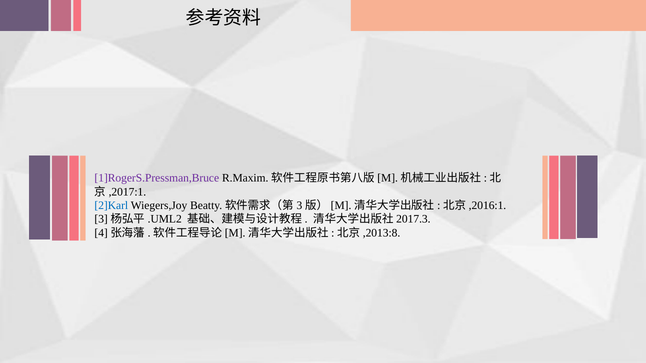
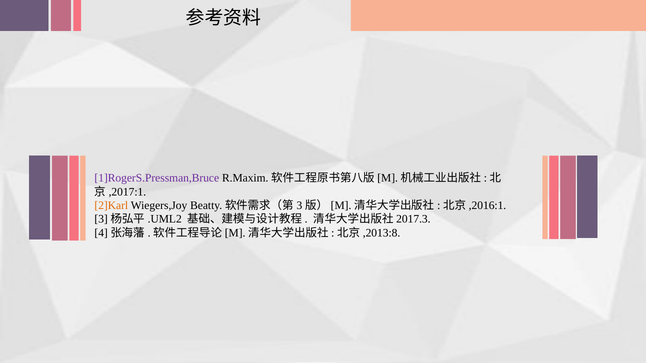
2]Karl colour: blue -> orange (111, 206)
